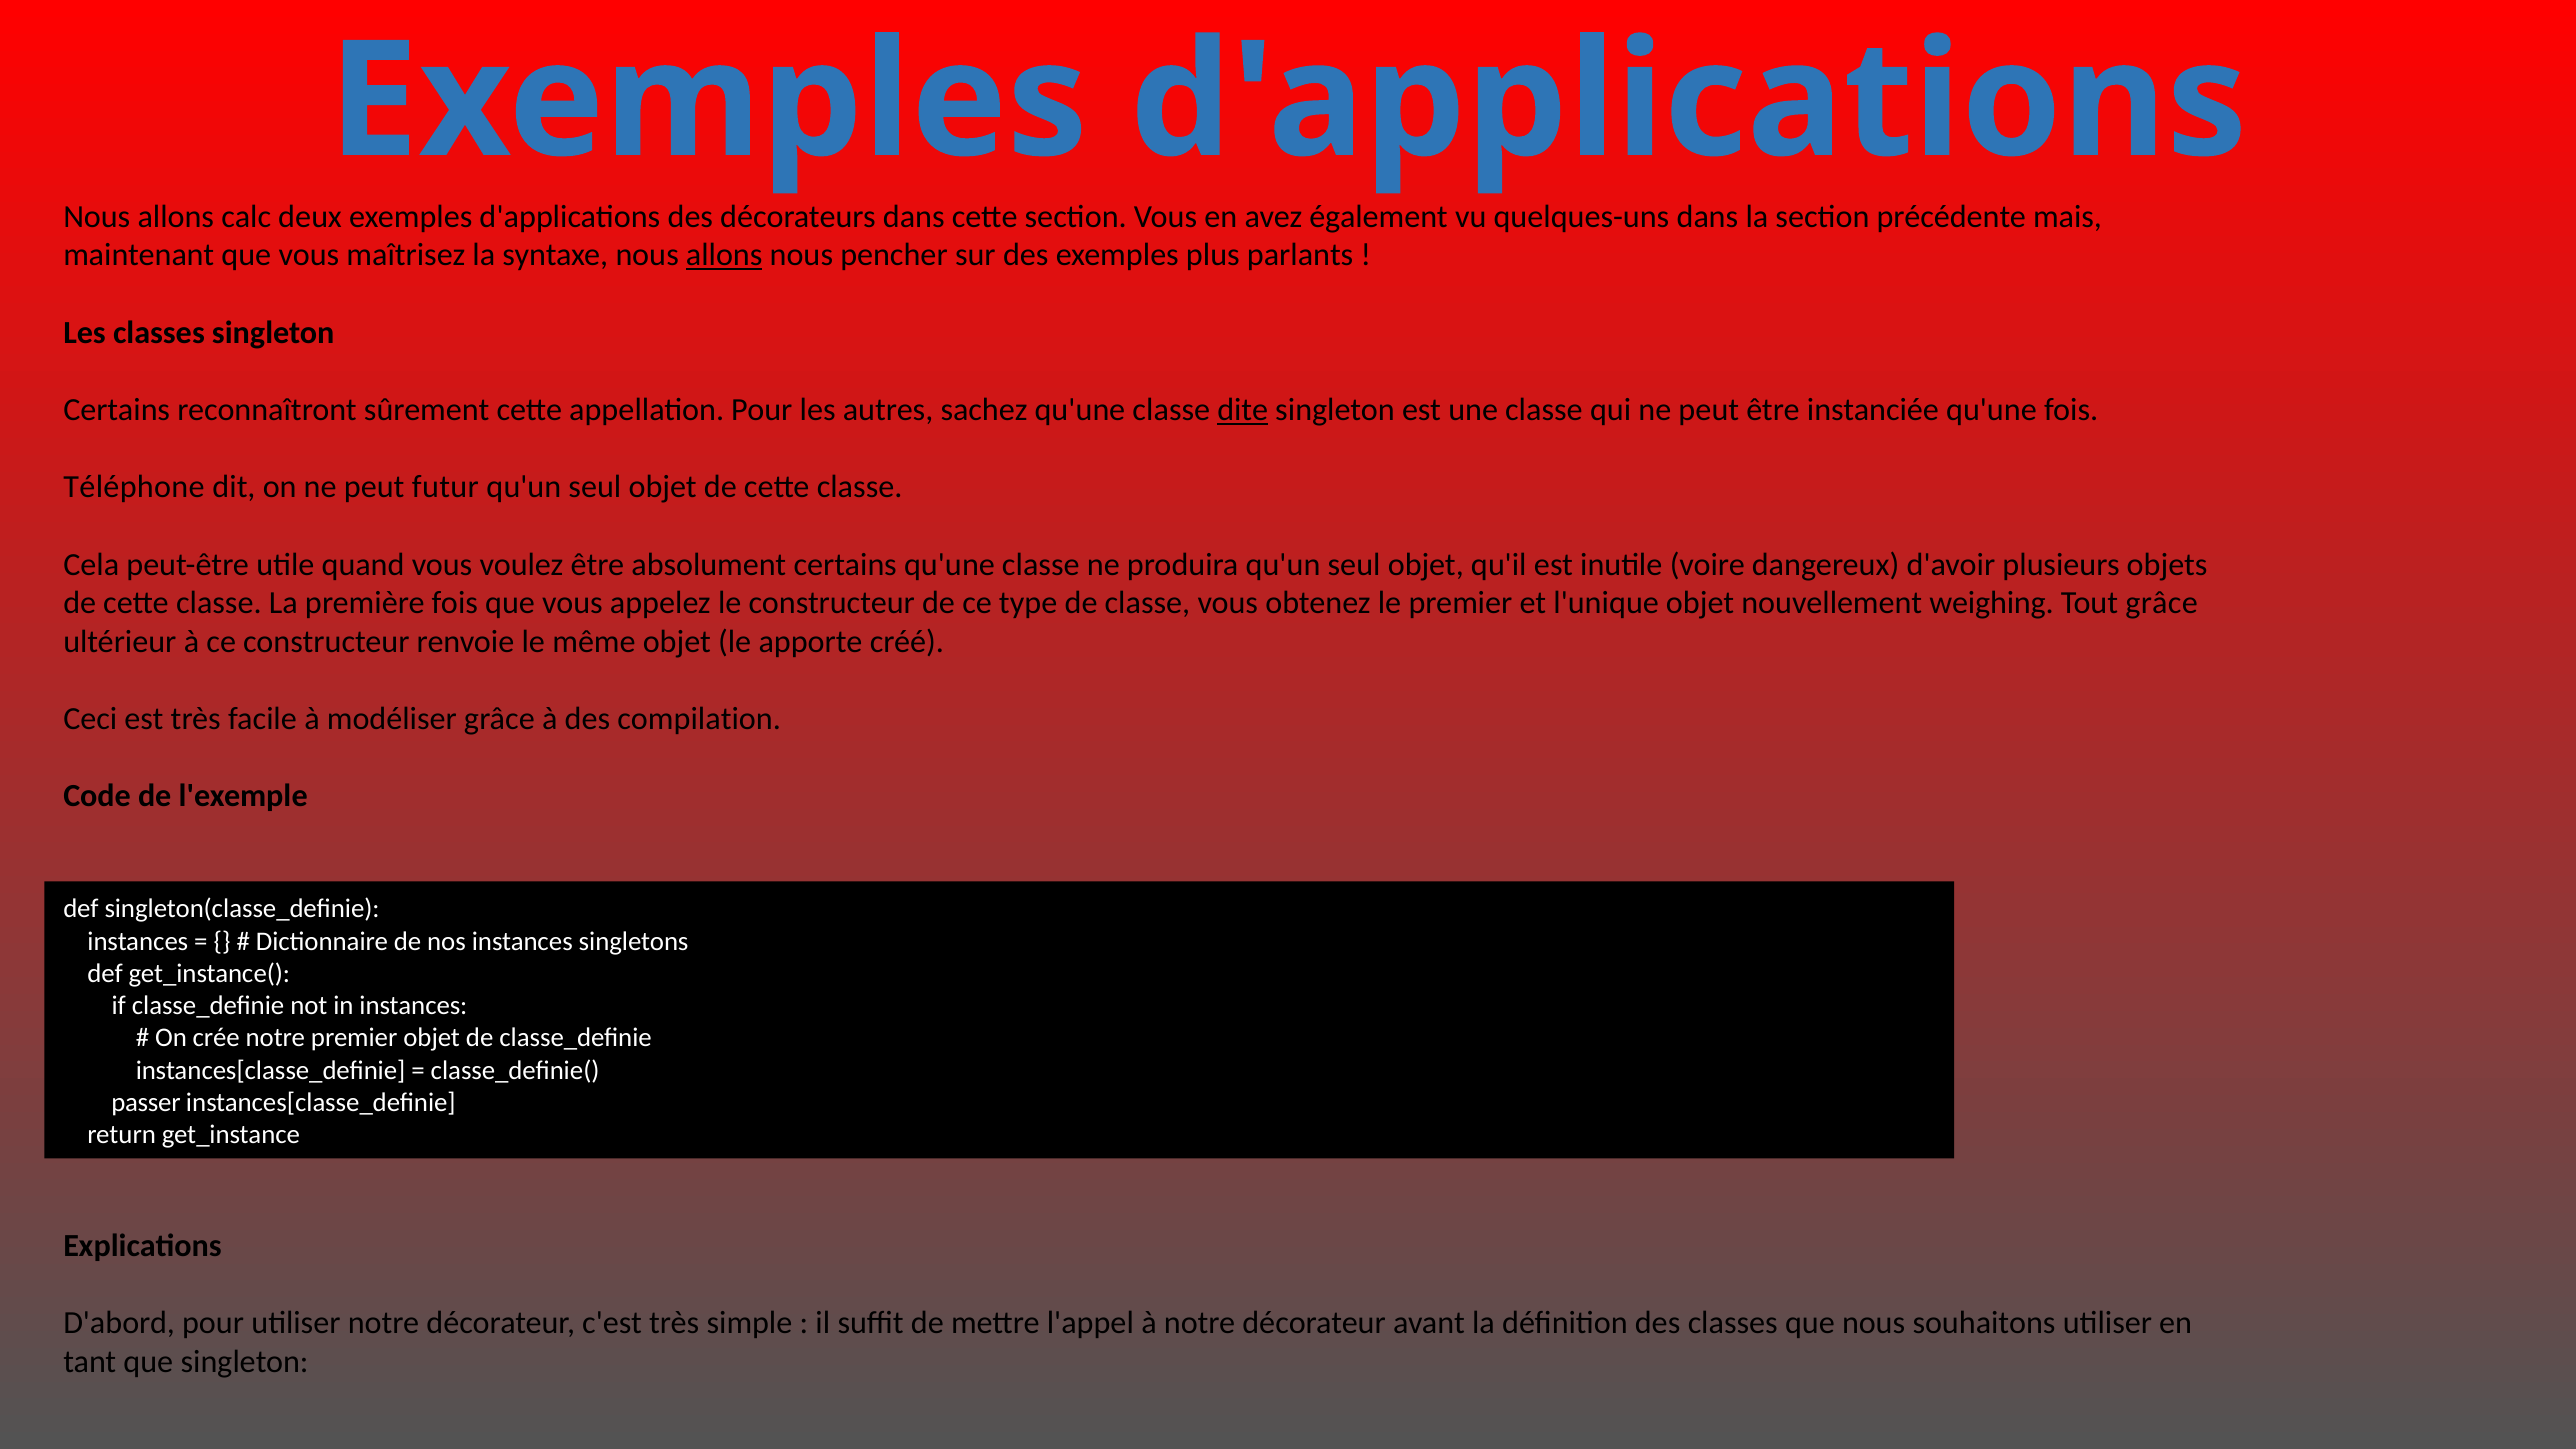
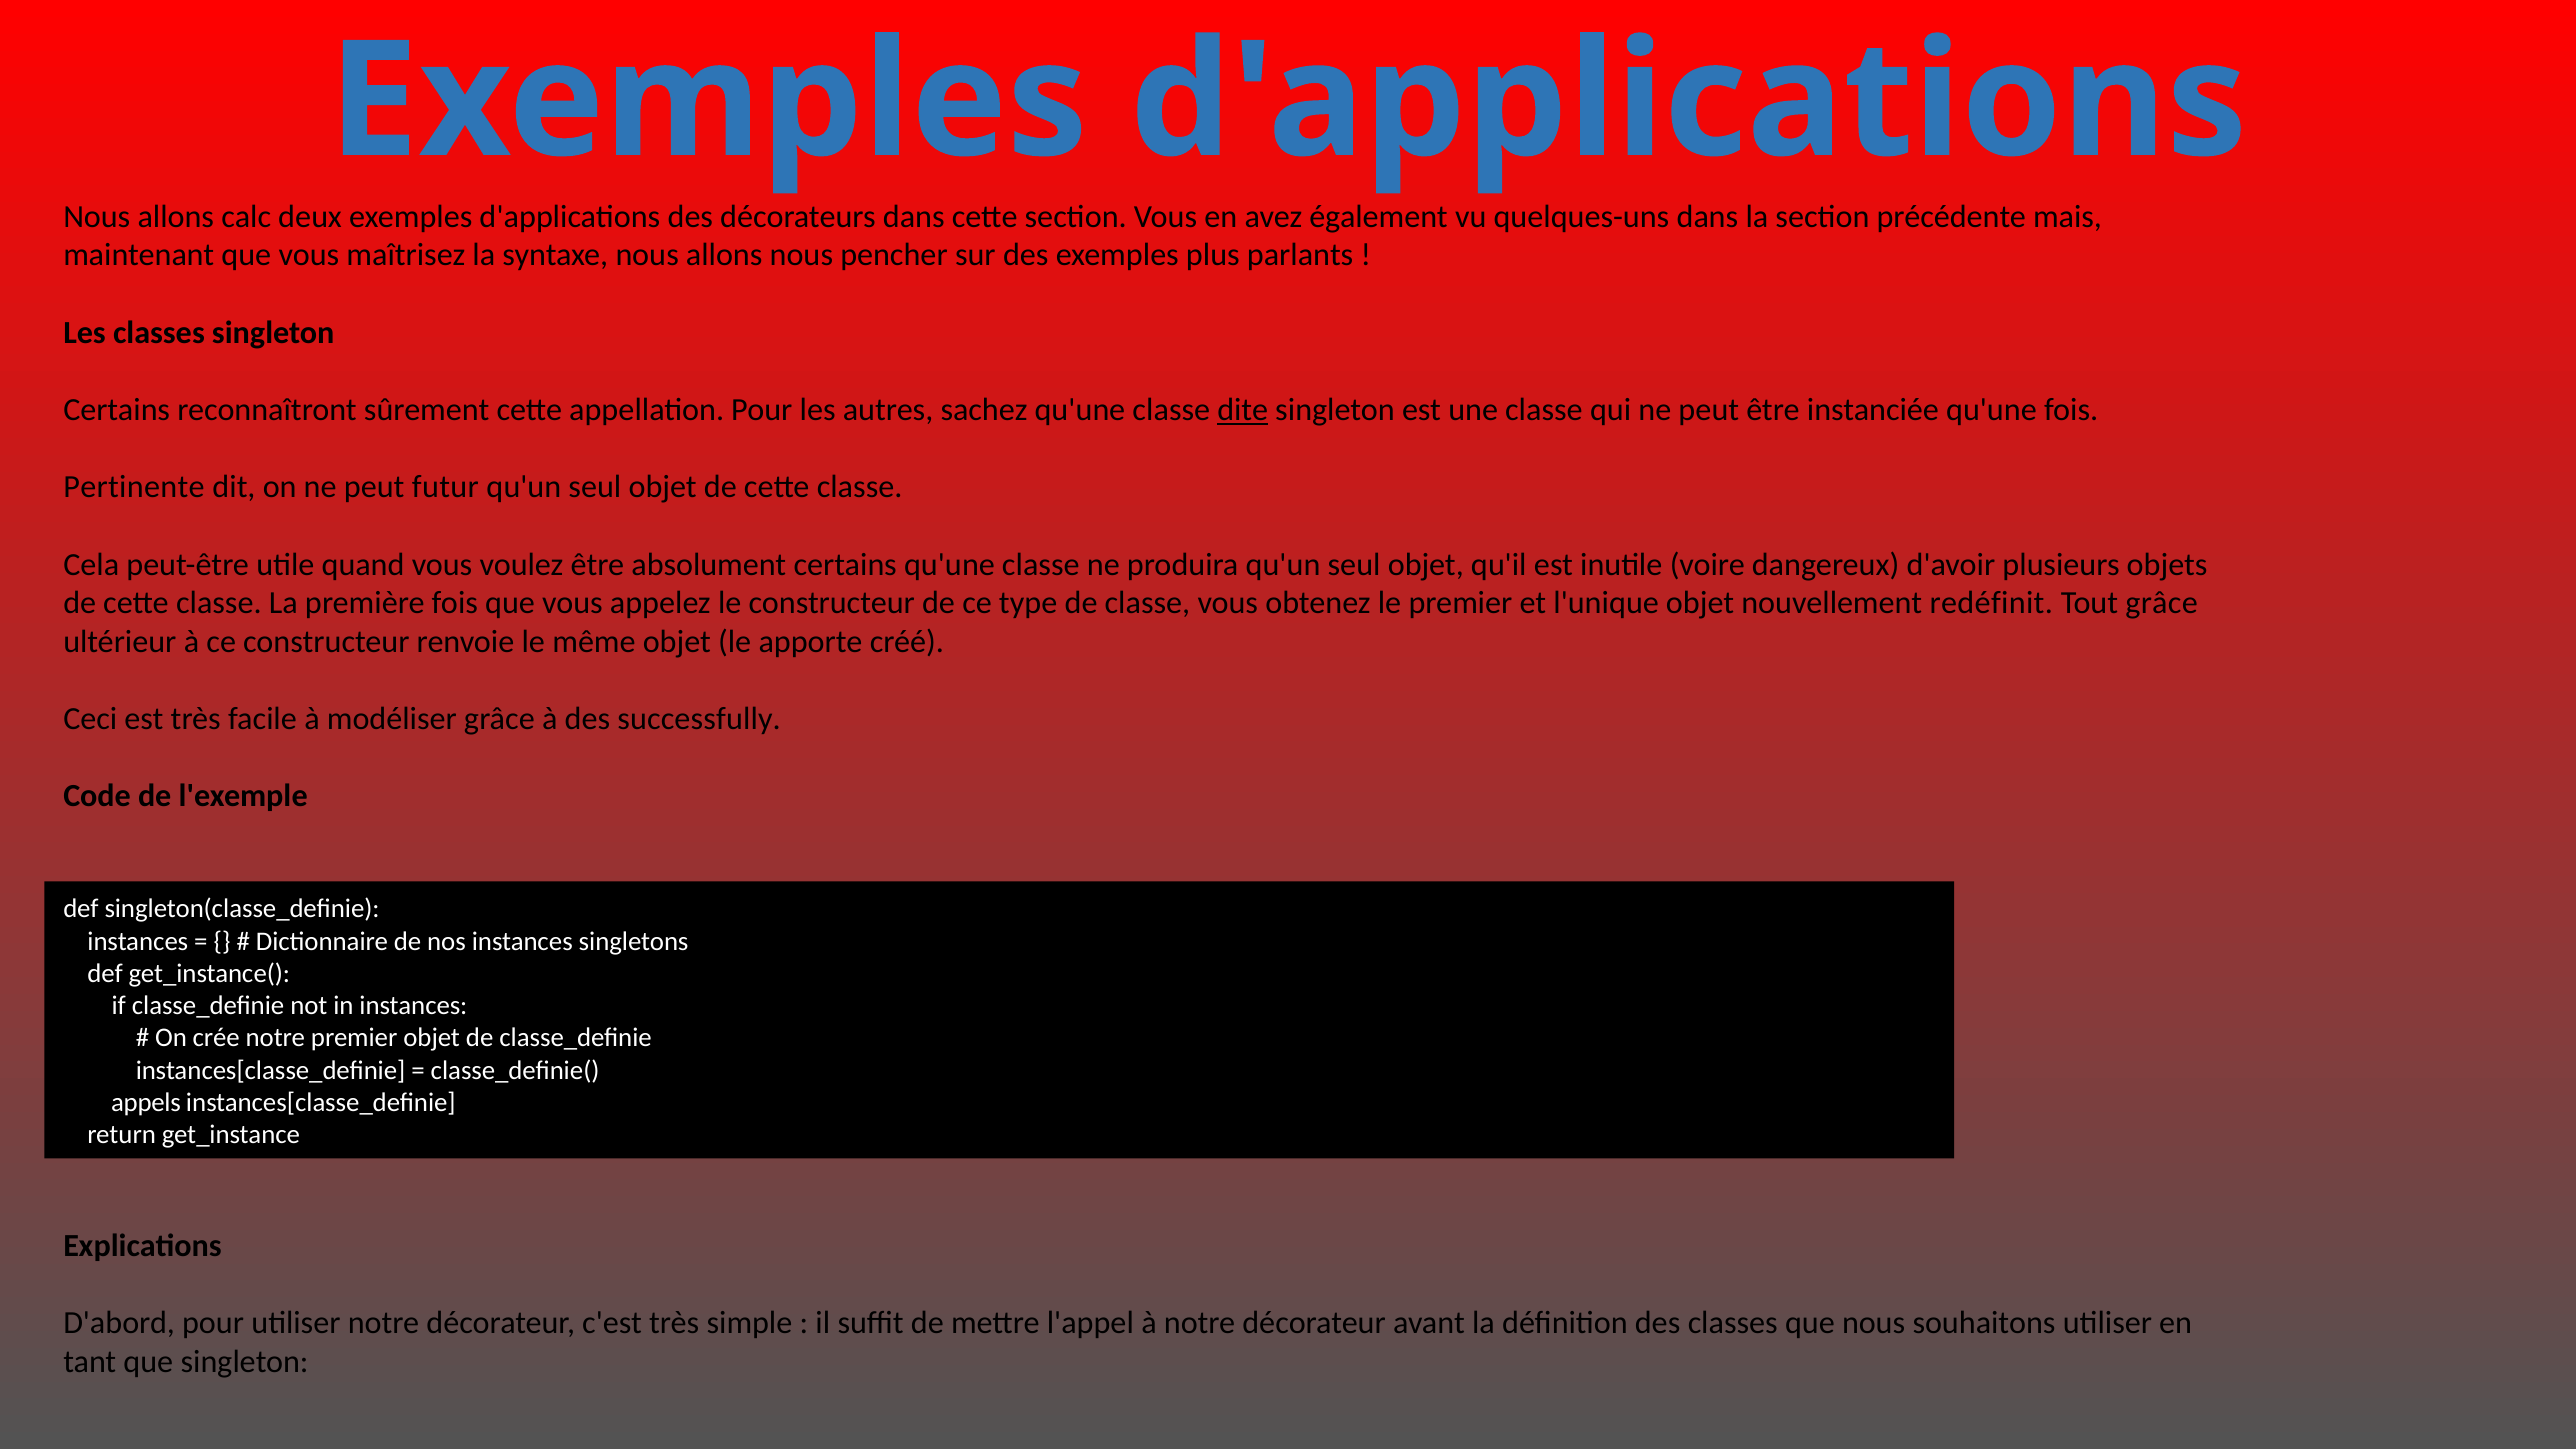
allons underline: present -> none (724, 255)
Téléphone: Téléphone -> Pertinente (134, 487)
weighing: weighing -> redéfinit (1991, 603)
compilation: compilation -> successfully (699, 719)
passer: passer -> appels (146, 1102)
